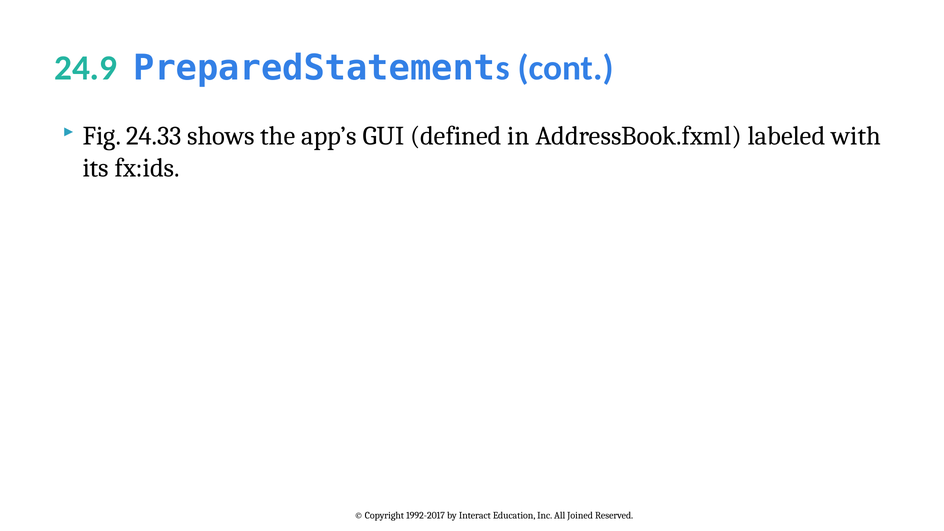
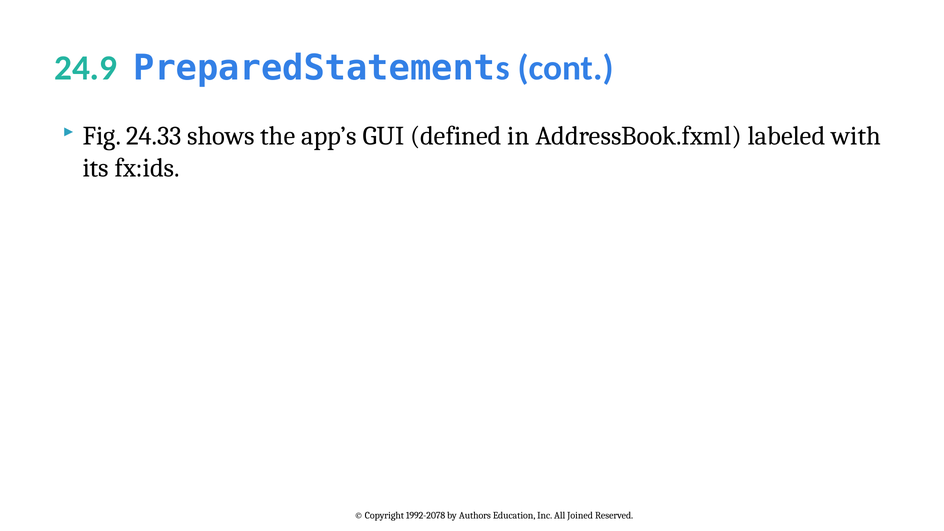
1992-2017: 1992-2017 -> 1992-2078 (426, 516)
Interact: Interact -> Authors (475, 516)
